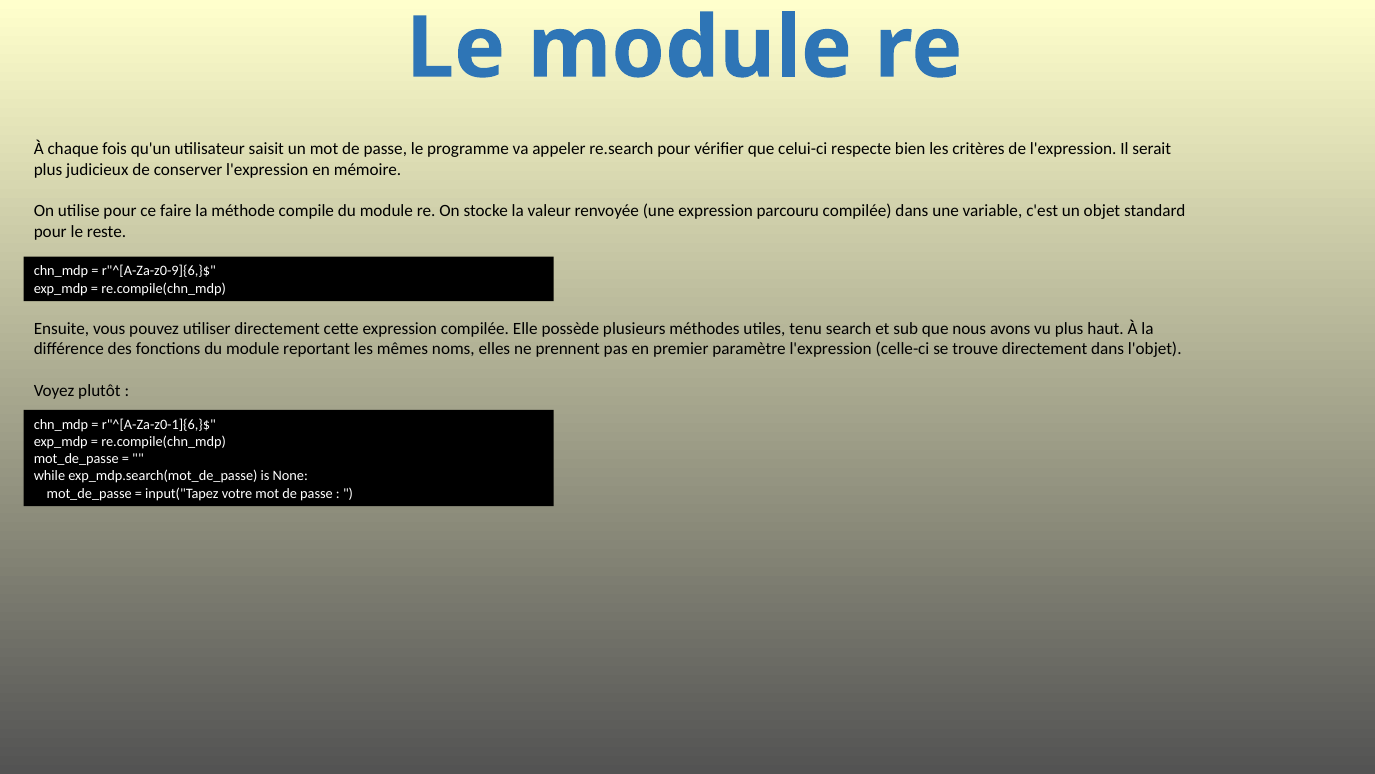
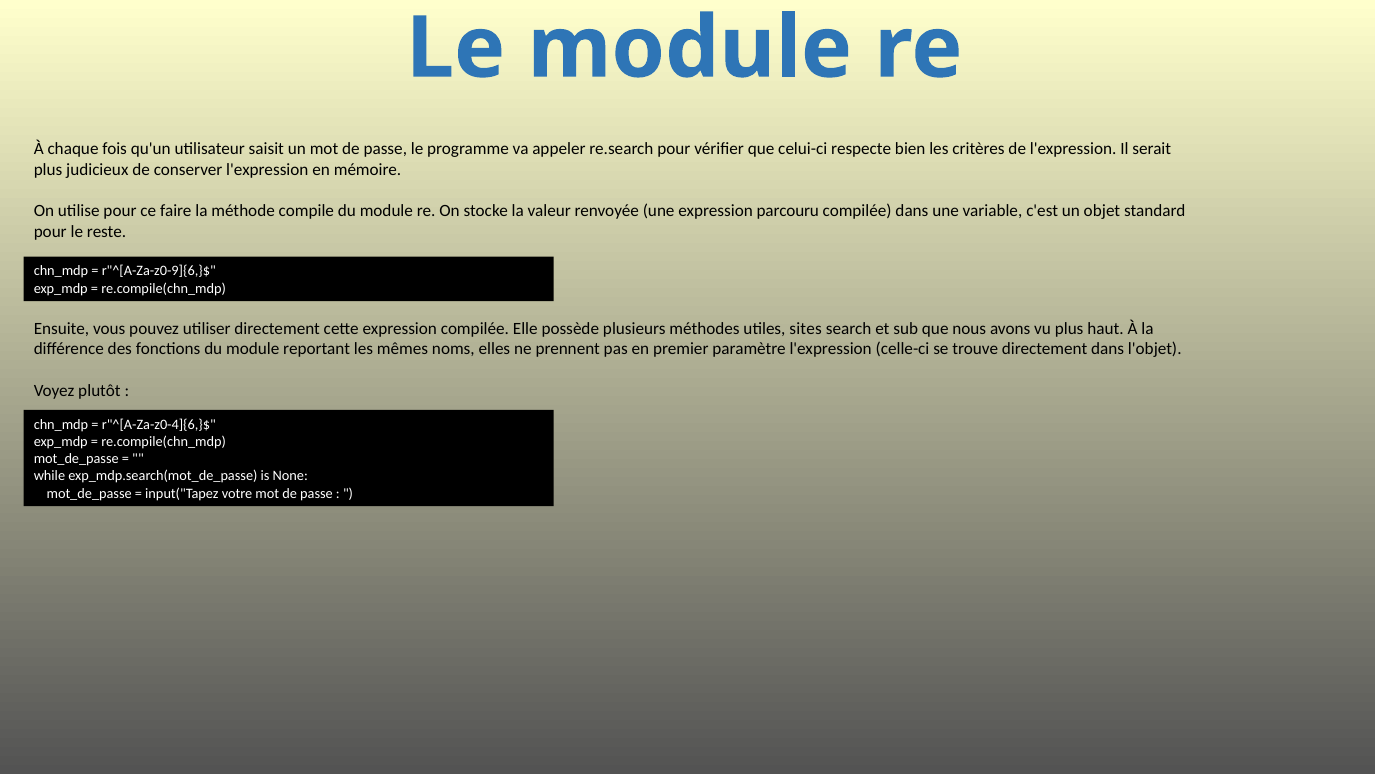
tenu: tenu -> sites (806, 328)
r"^[A-Za-z0-1]{6,}$: r"^[A-Za-z0-1]{6,}$ -> r"^[A-Za-z0-4]{6,}$ (159, 424)
